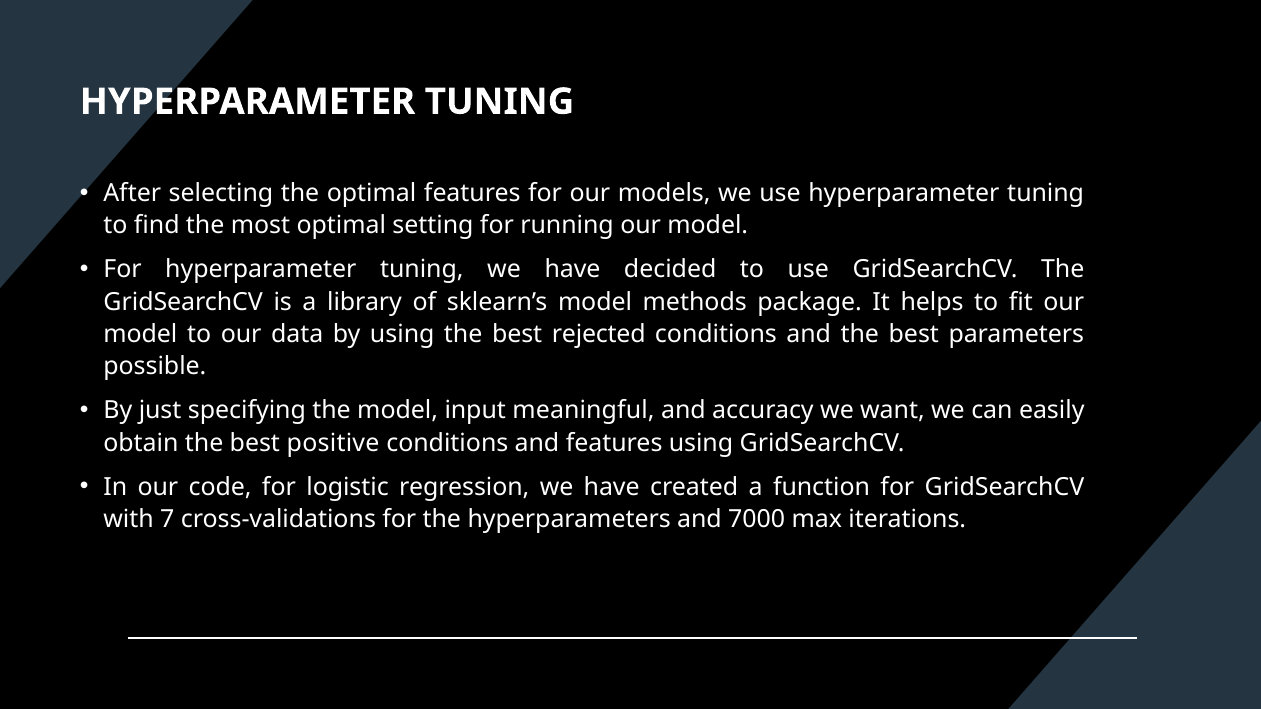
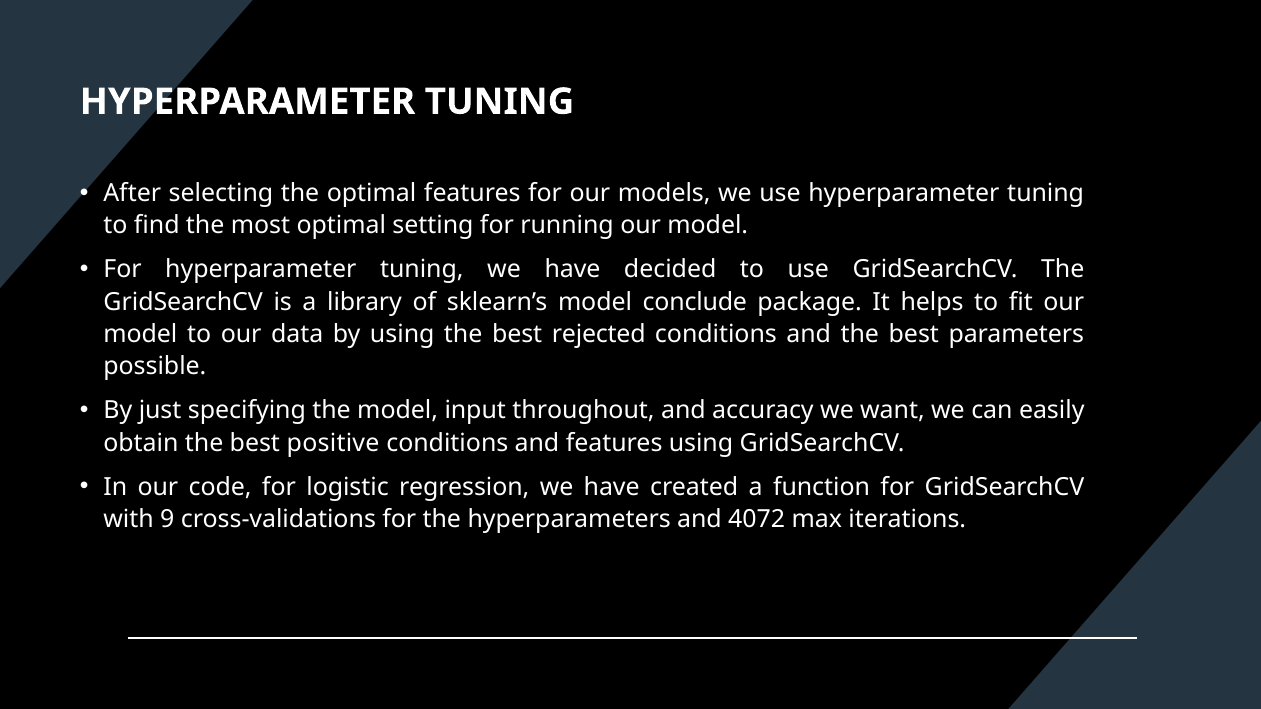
methods: methods -> conclude (695, 302)
meaningful: meaningful -> throughout (584, 411)
7: 7 -> 9 (167, 520)
7000: 7000 -> 4072 (757, 520)
